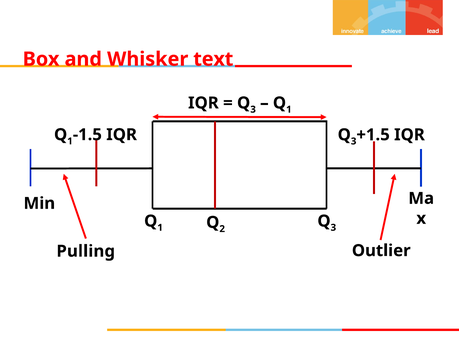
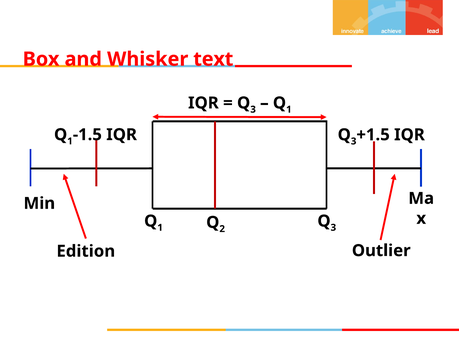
Pulling: Pulling -> Edition (86, 251)
